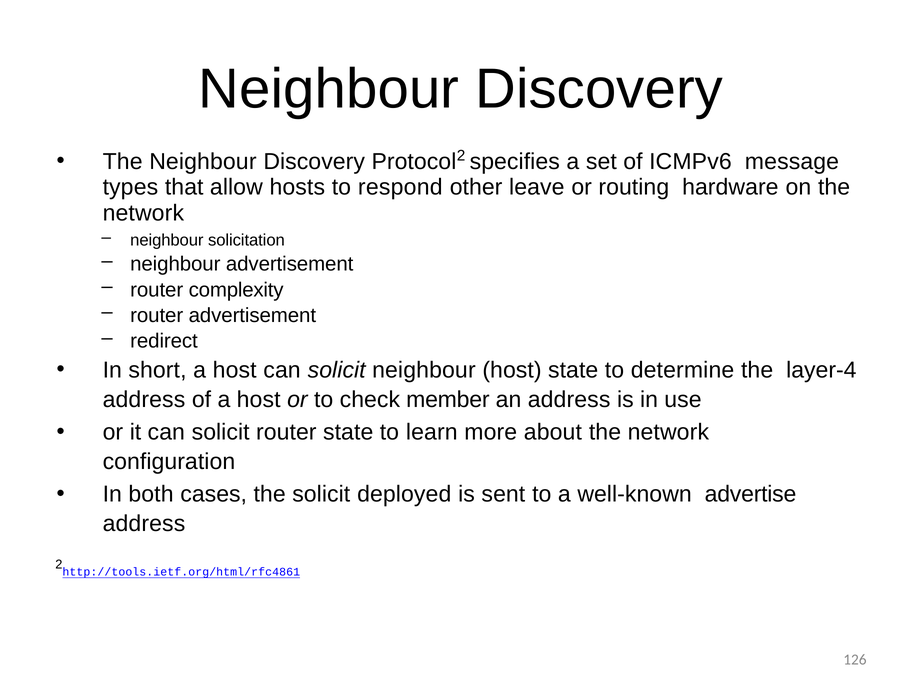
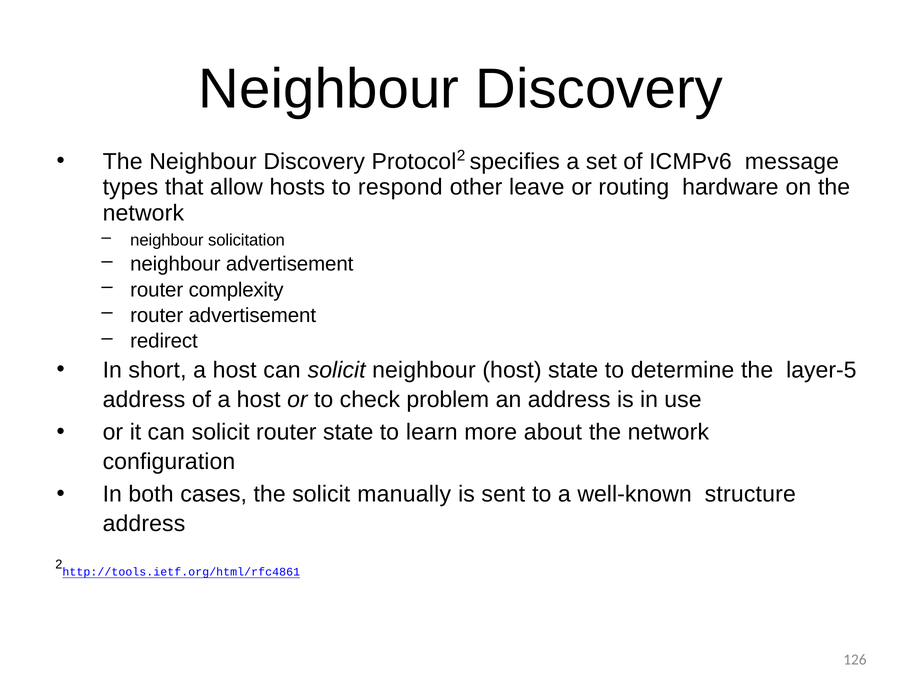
layer-4: layer-4 -> layer-5 (821, 370)
member: member -> problem (448, 400)
deployed: deployed -> manually (404, 495)
advertise: advertise -> structure (750, 495)
